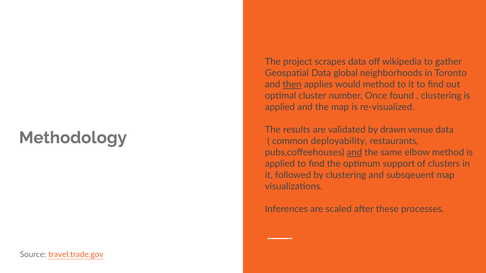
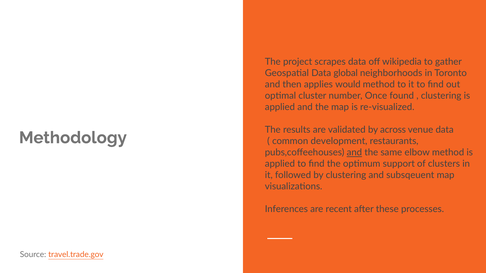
then underline: present -> none (292, 85)
drawn: drawn -> across (393, 130)
deployability: deployability -> development (339, 141)
scaled: scaled -> recent (339, 209)
